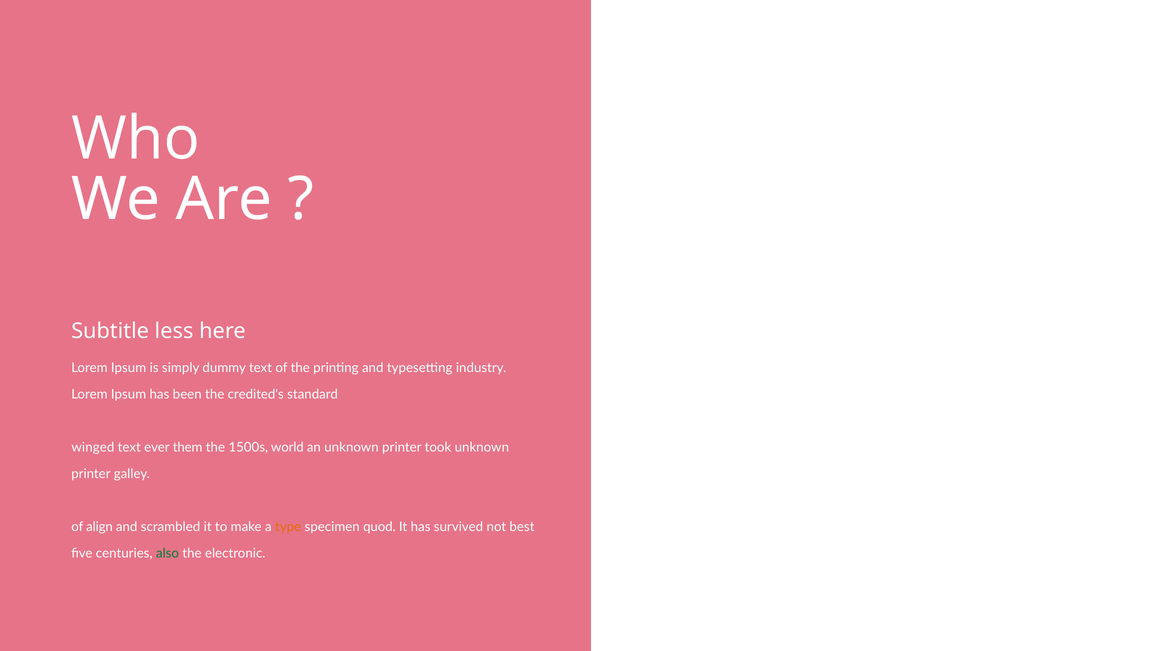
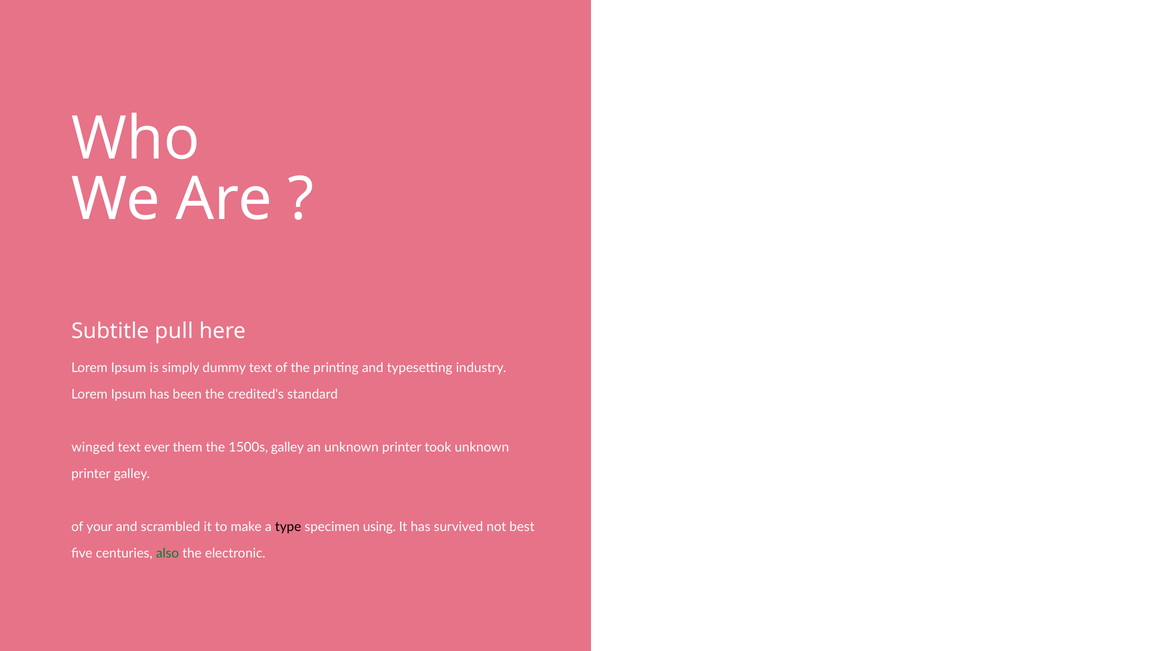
less: less -> pull (174, 331)
1500s world: world -> galley (287, 448)
align: align -> your (100, 527)
type colour: orange -> black (288, 527)
quod: quod -> using (379, 527)
